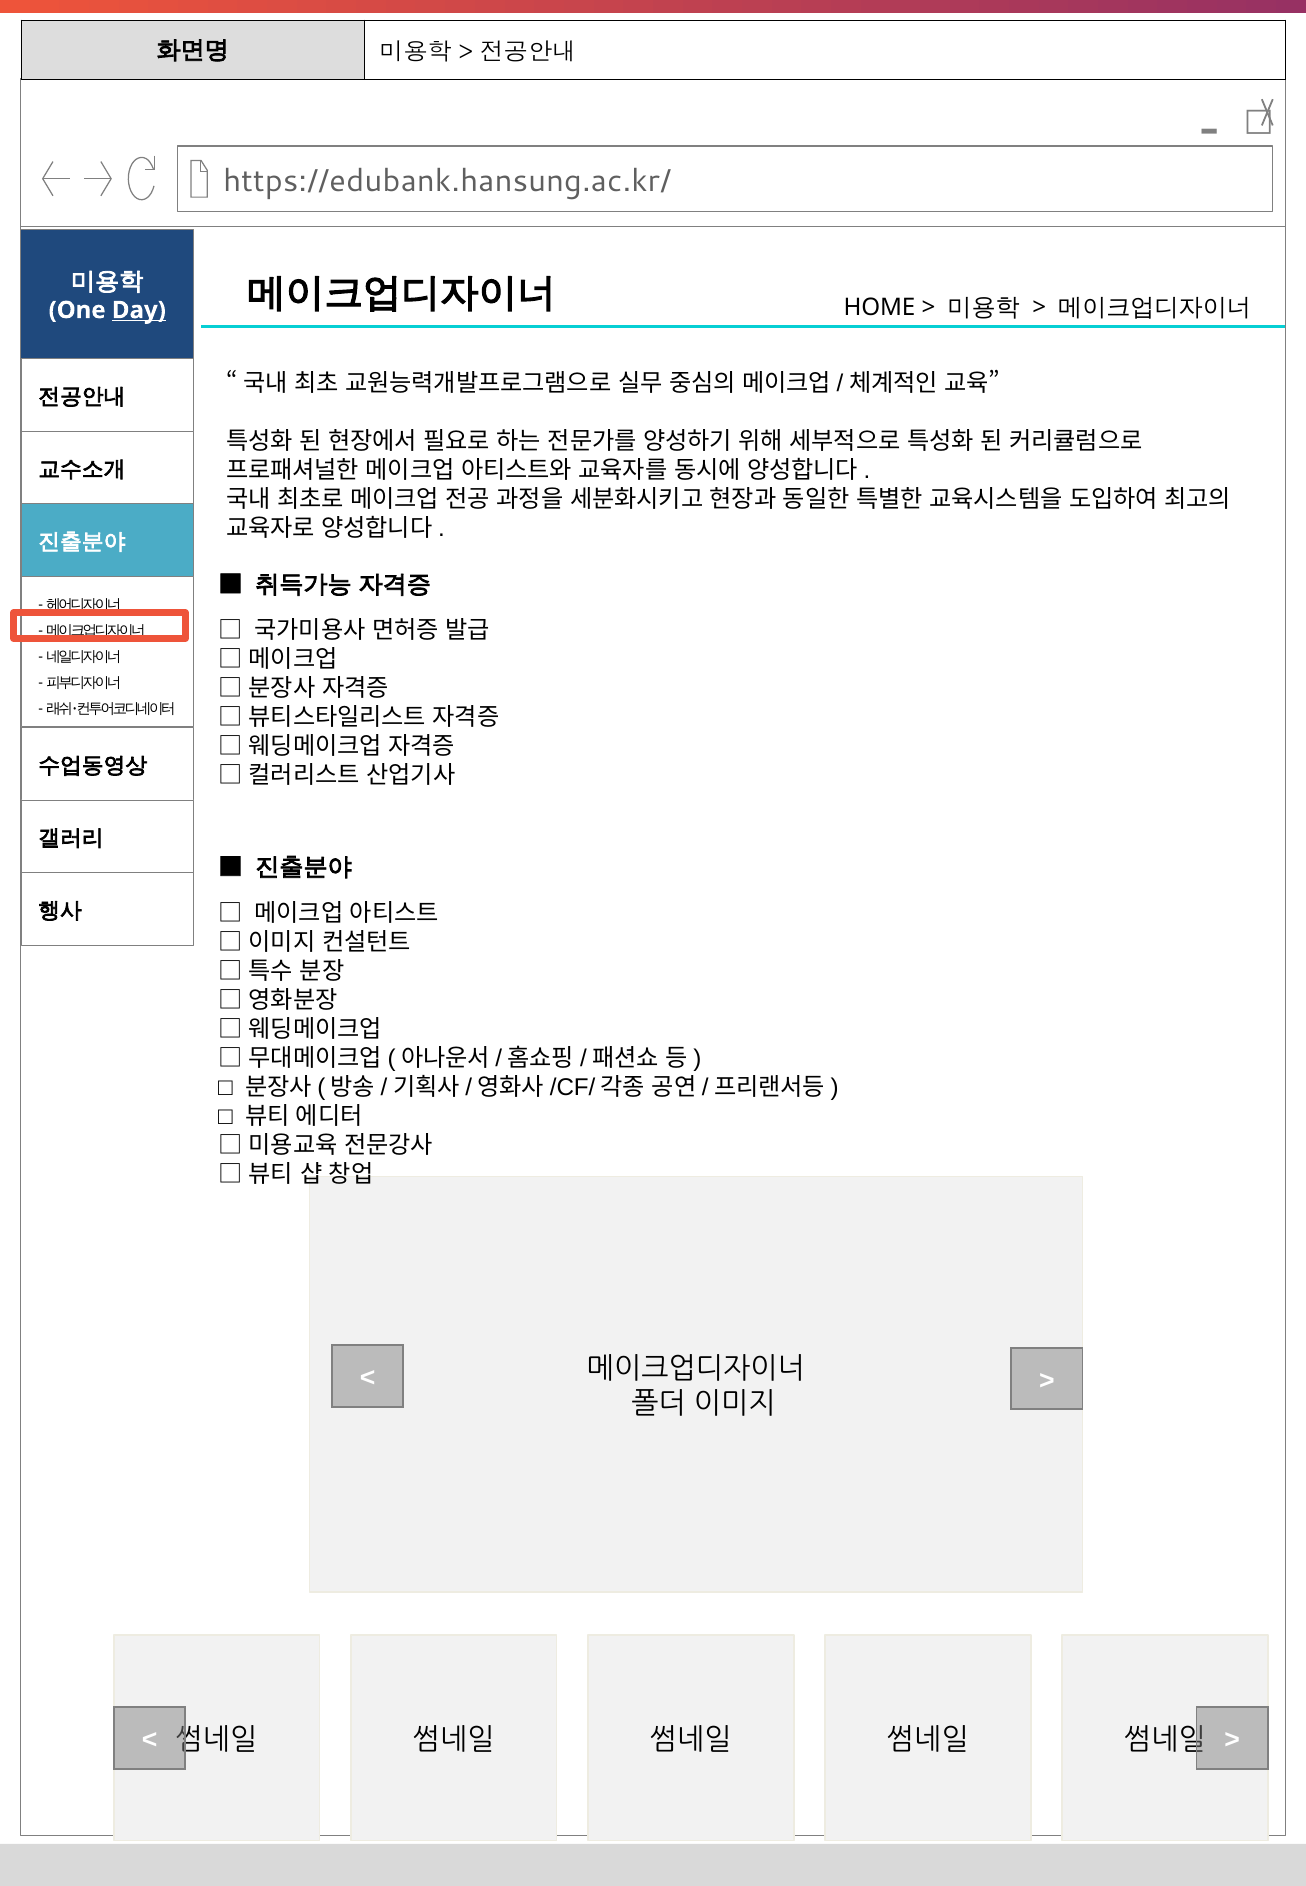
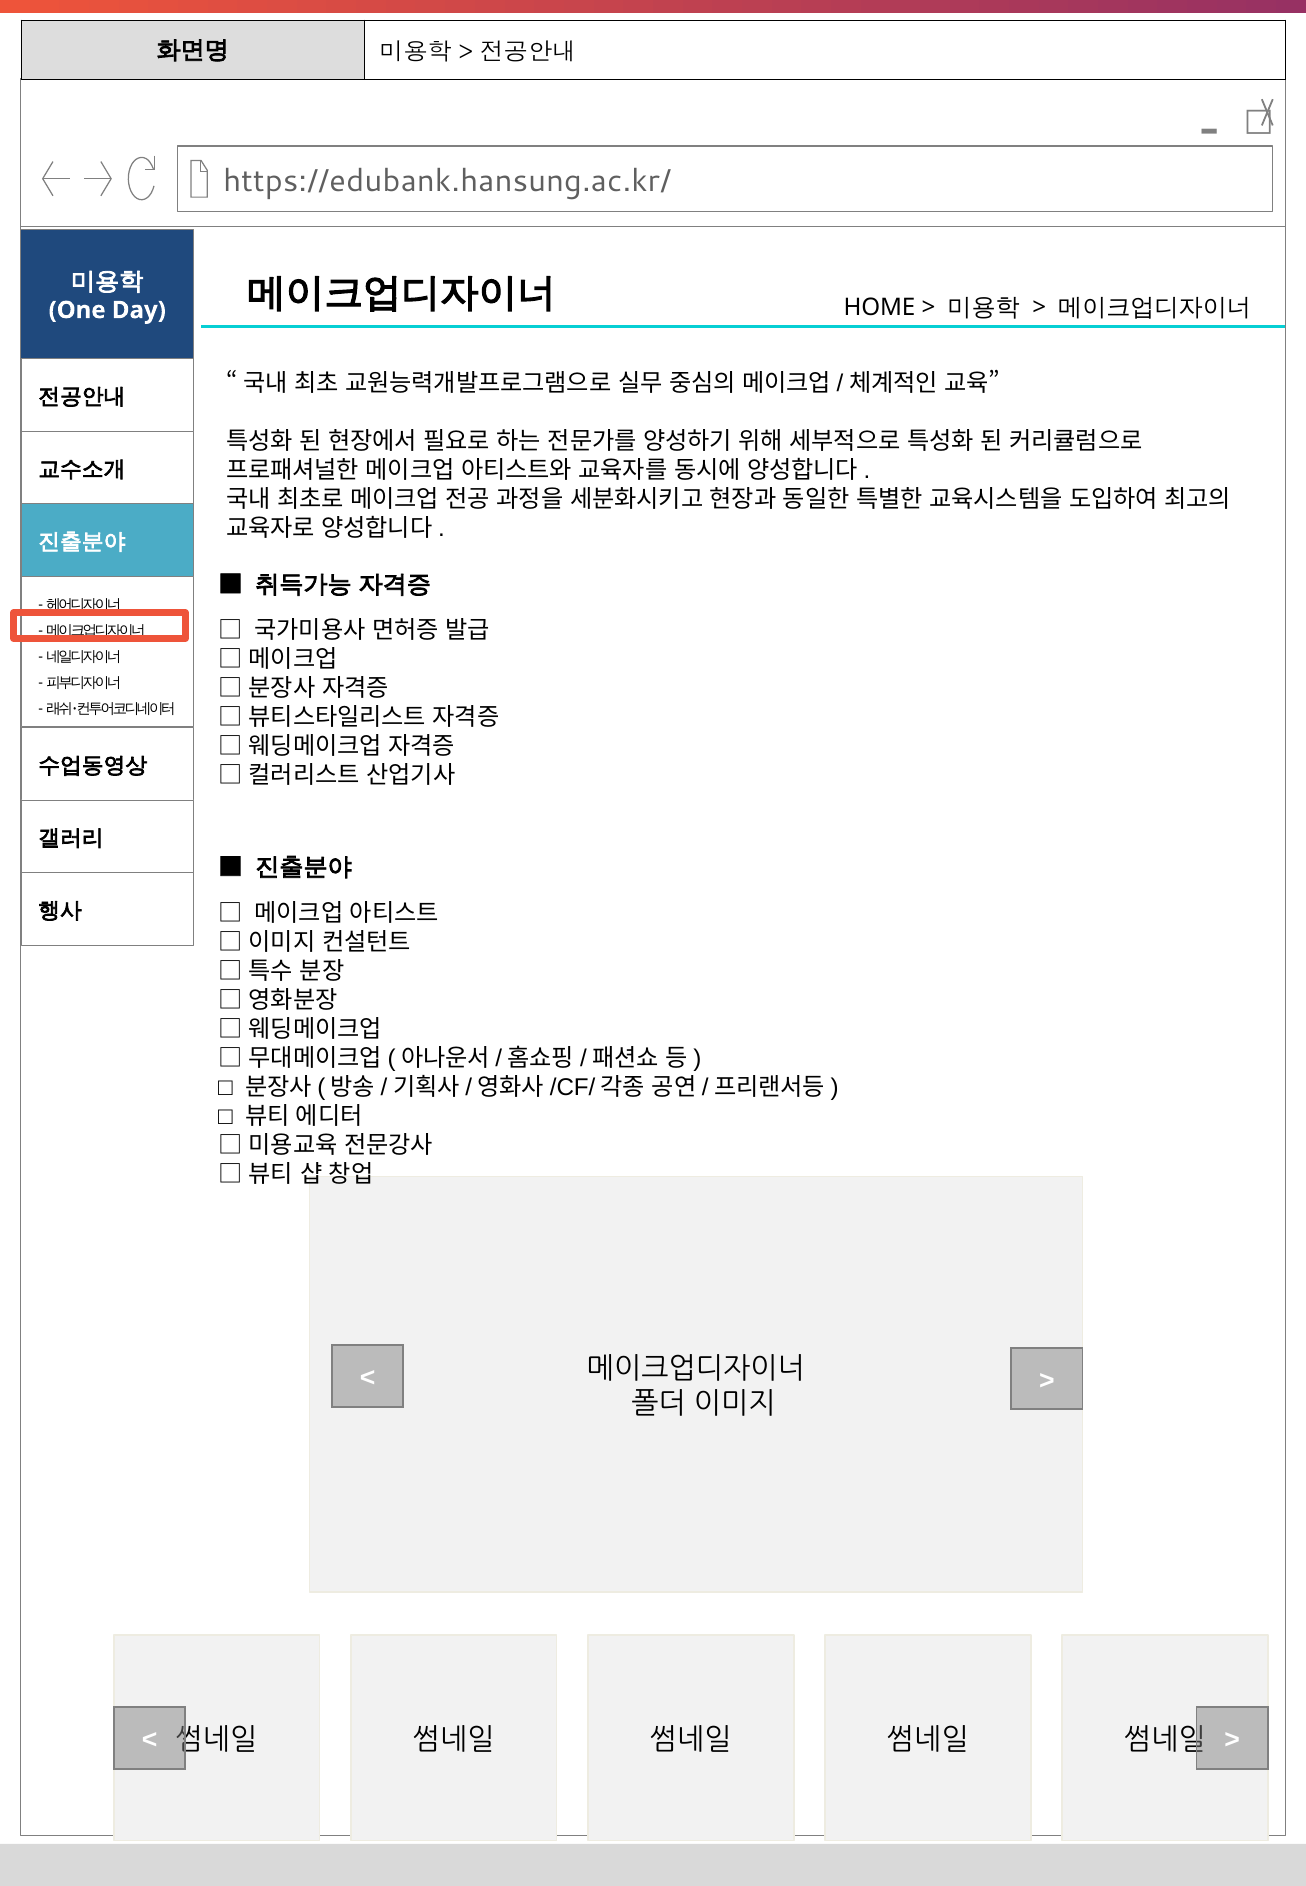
Day underline: present -> none (139, 310)
